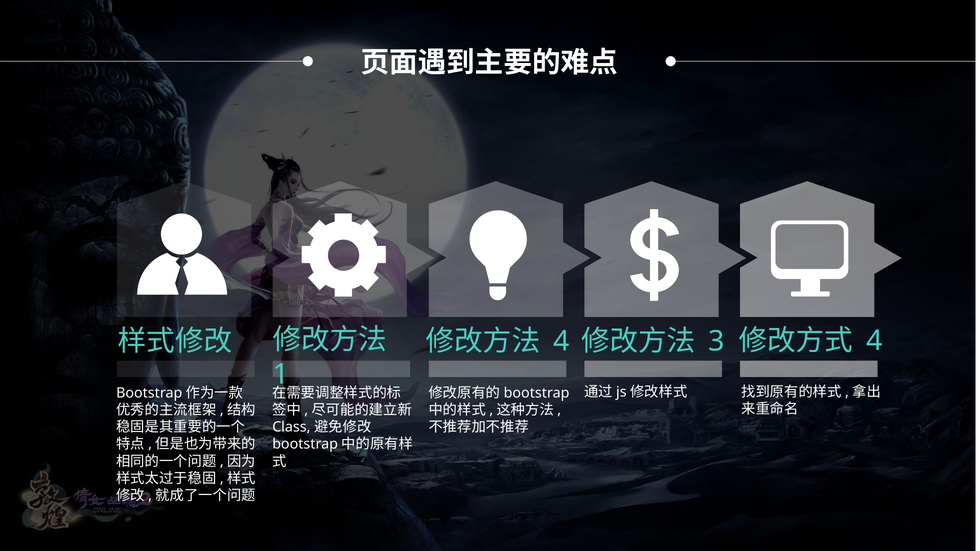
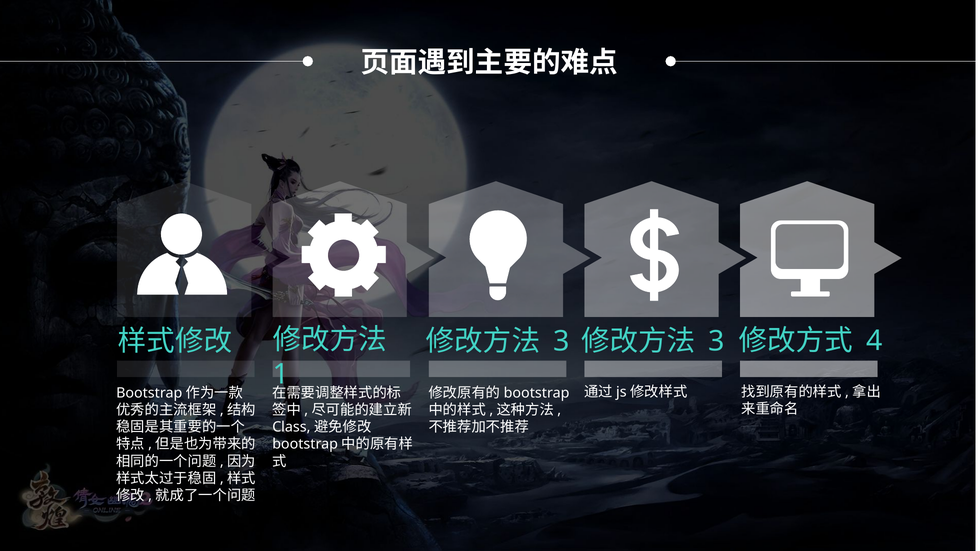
4: 4 -> 3 (561, 341)
